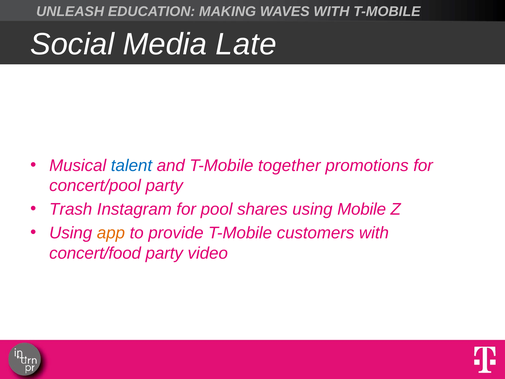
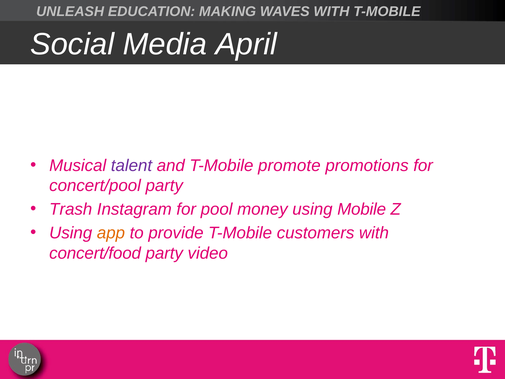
Late: Late -> April (246, 44)
talent colour: blue -> purple (131, 165)
together: together -> promote (289, 165)
shares: shares -> money (262, 209)
